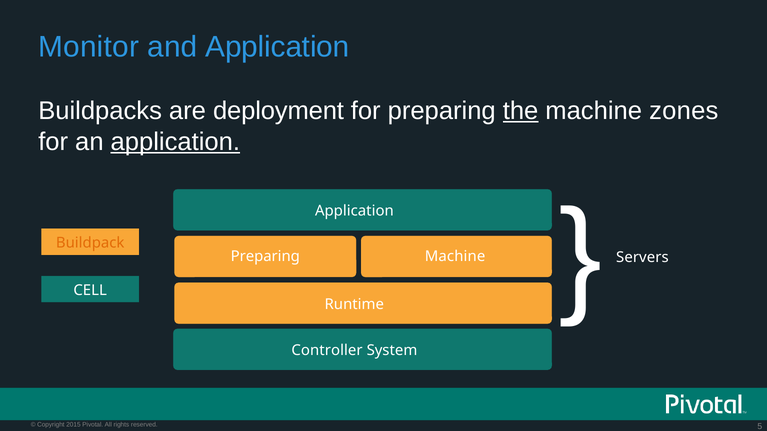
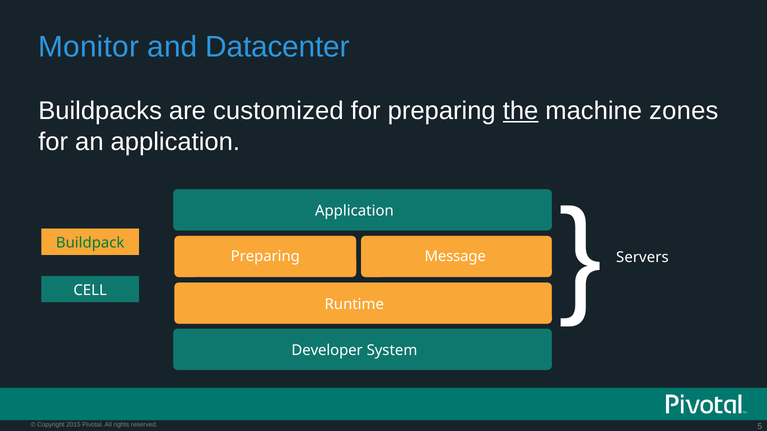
and Application: Application -> Datacenter (277, 47)
deployment: deployment -> customized (278, 111)
application underline: present -> none (175, 142)
Buildpack colour: orange -> green (90, 243)
Machine: Machine -> Message (455, 257)
Controller: Controller -> Developer (327, 351)
